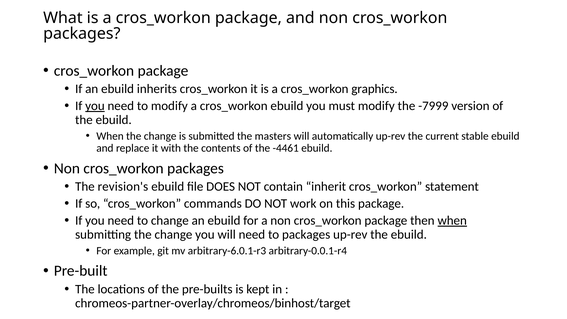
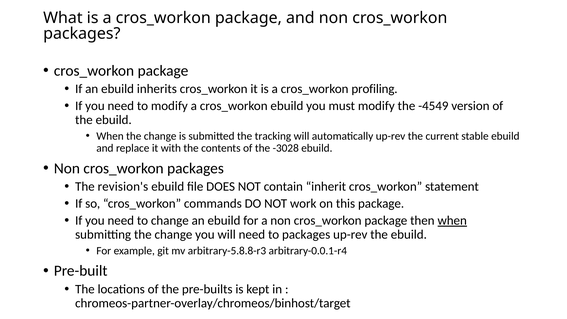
graphics: graphics -> profiling (375, 89)
you underline: present -> none (95, 106)
-7999: -7999 -> -4549 (433, 106)
masters: masters -> tracking (273, 136)
-4461: -4461 -> -3028 (286, 148)
arbitrary-6.0.1-r3: arbitrary-6.0.1-r3 -> arbitrary-5.8.8-r3 (227, 251)
